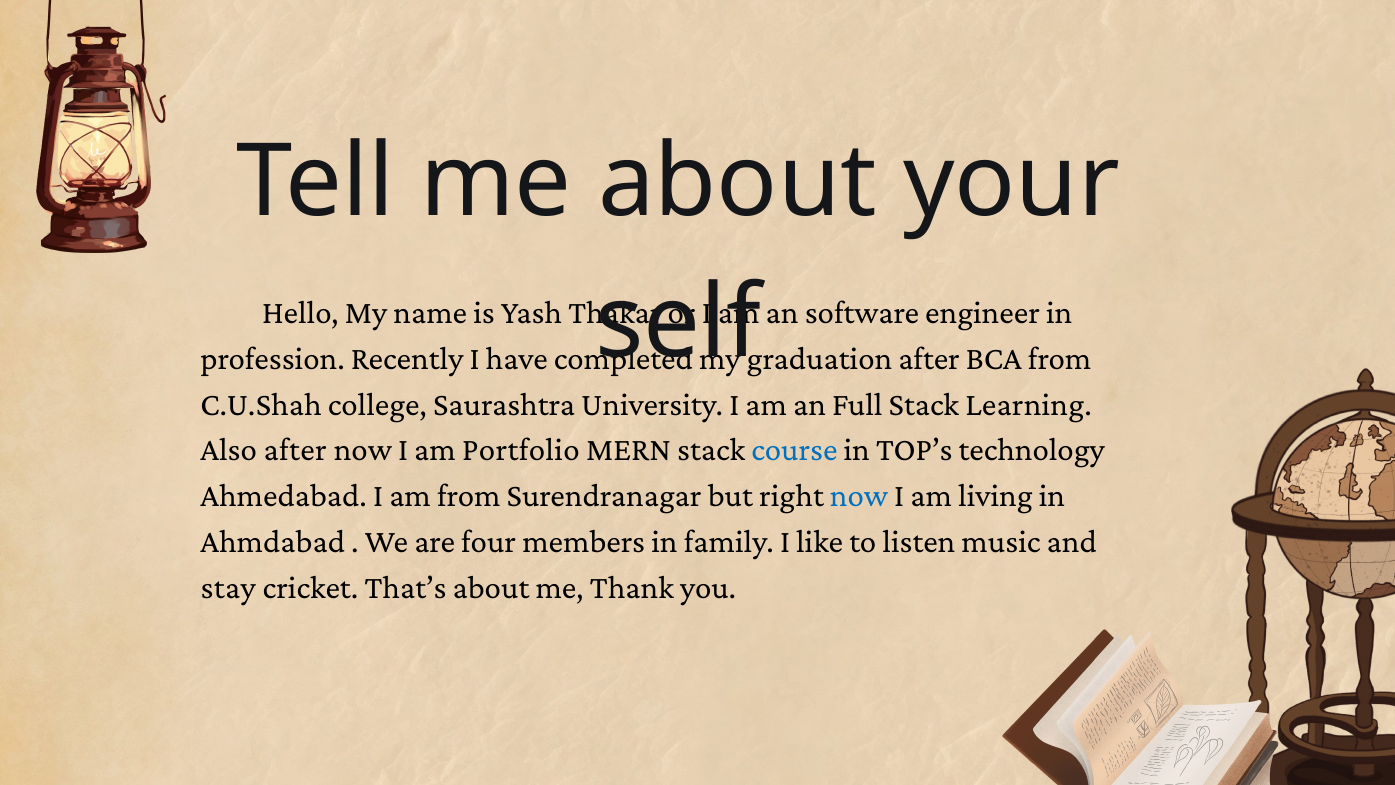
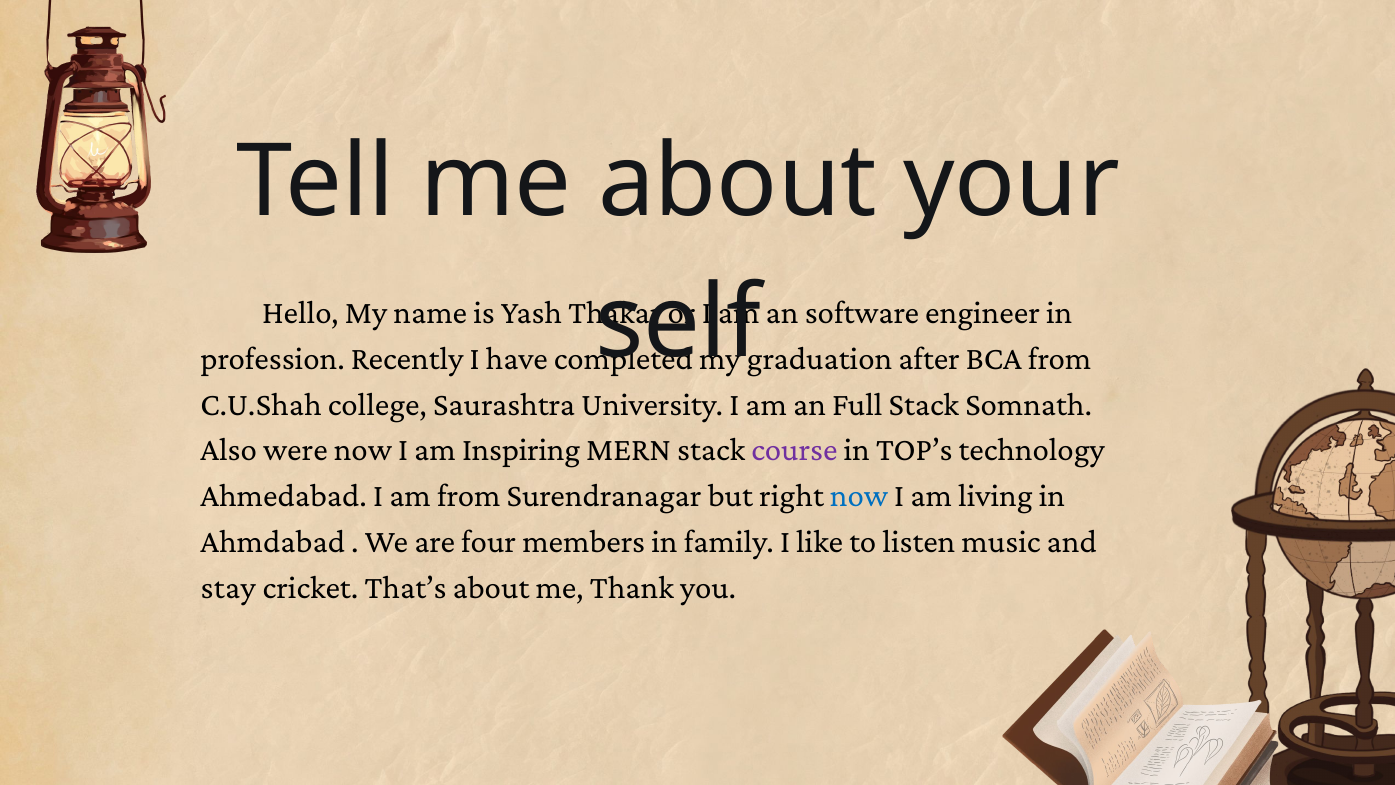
Learning: Learning -> Somnath (1029, 404)
Also after: after -> were (295, 450)
Portfolio: Portfolio -> Inspiring (521, 450)
course colour: blue -> purple (794, 450)
